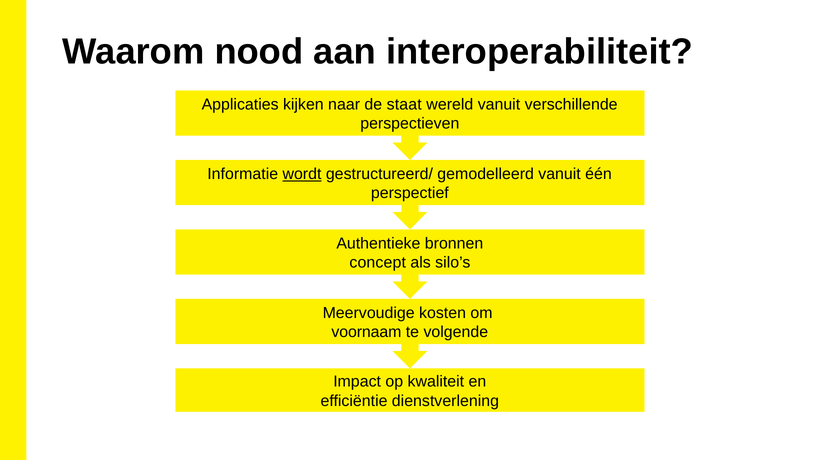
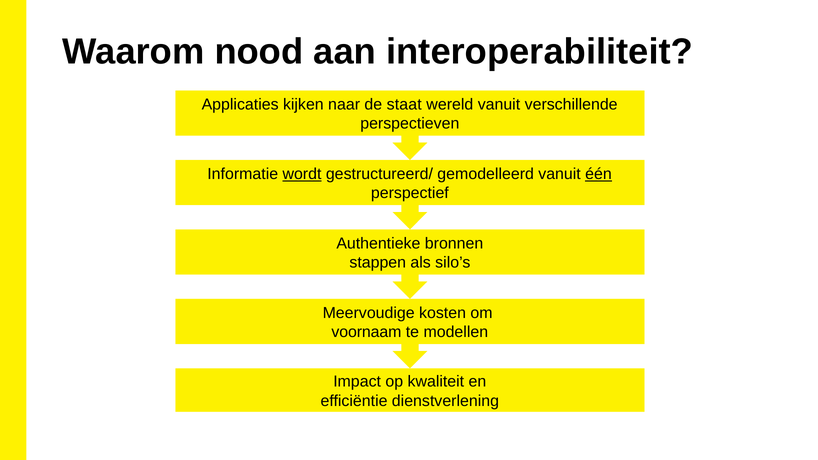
één underline: none -> present (599, 174)
concept: concept -> stappen (378, 263)
volgende: volgende -> modellen (456, 332)
